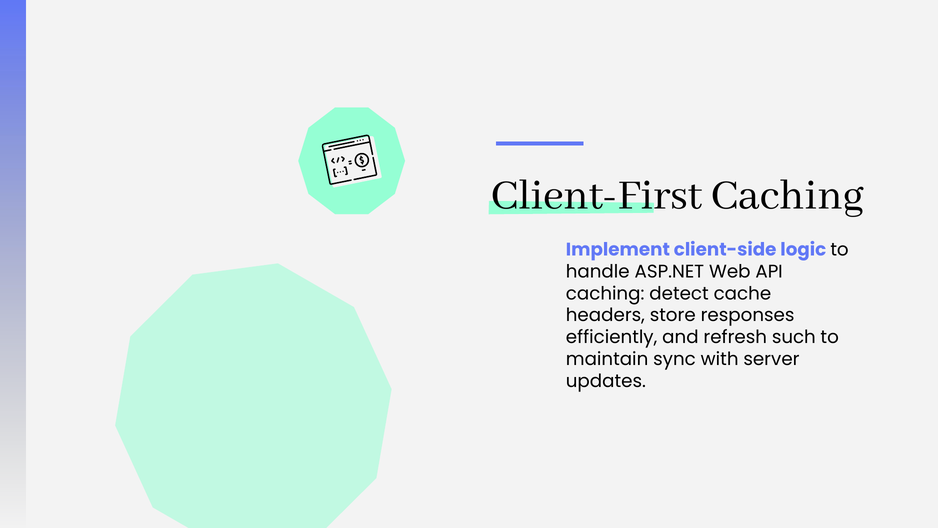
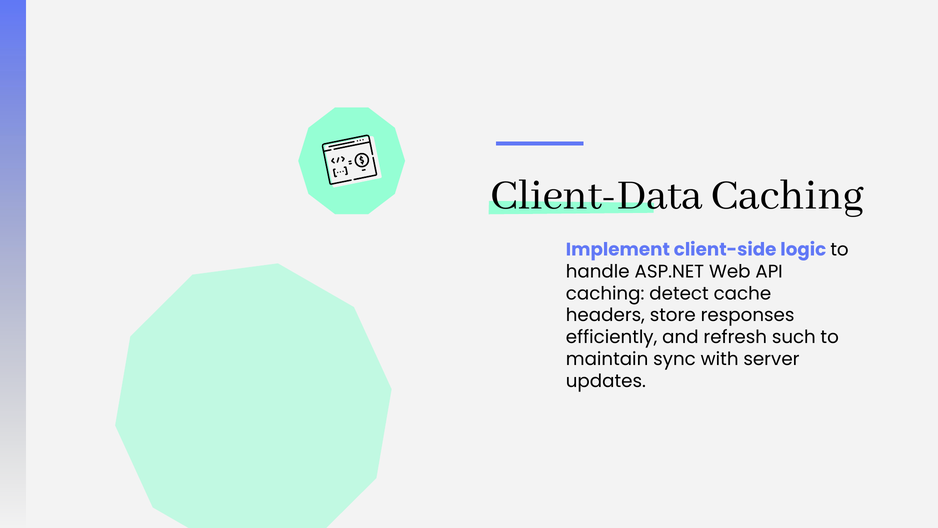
Client-First: Client-First -> Client-Data (597, 194)
